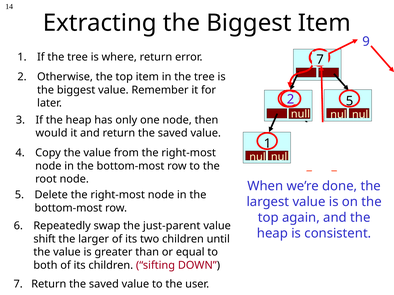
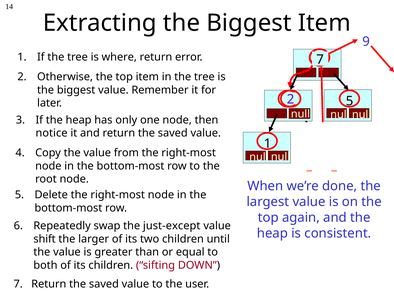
would: would -> notice (52, 133)
just-parent: just-parent -> just-except (172, 226)
